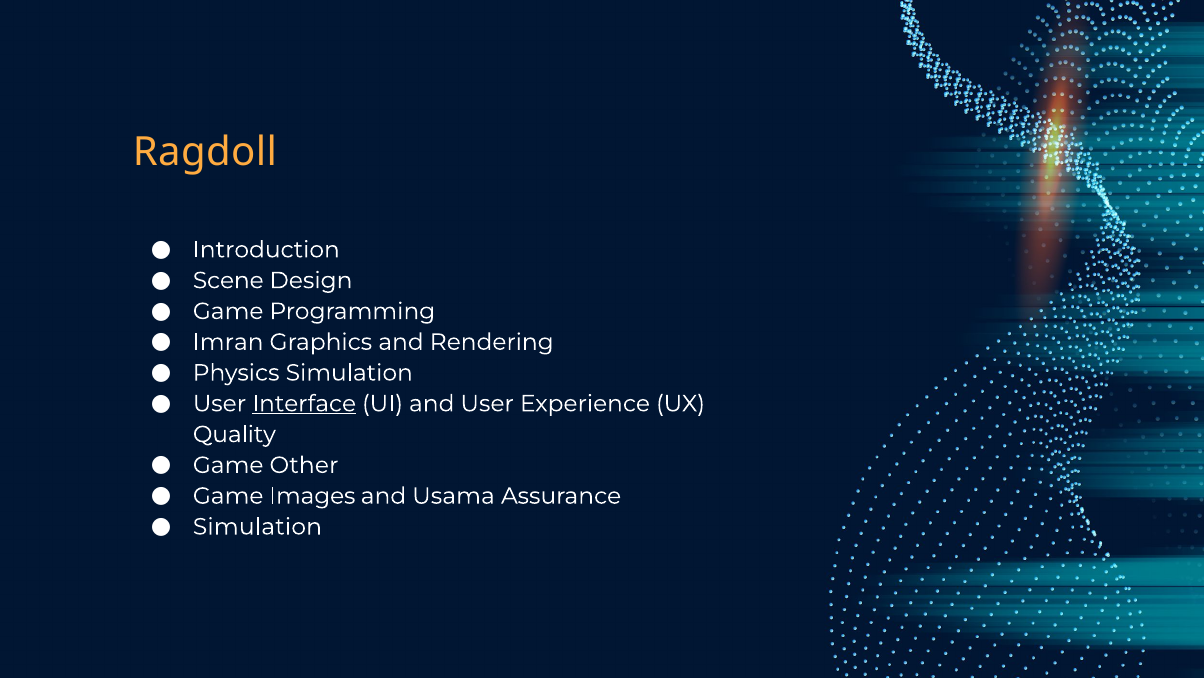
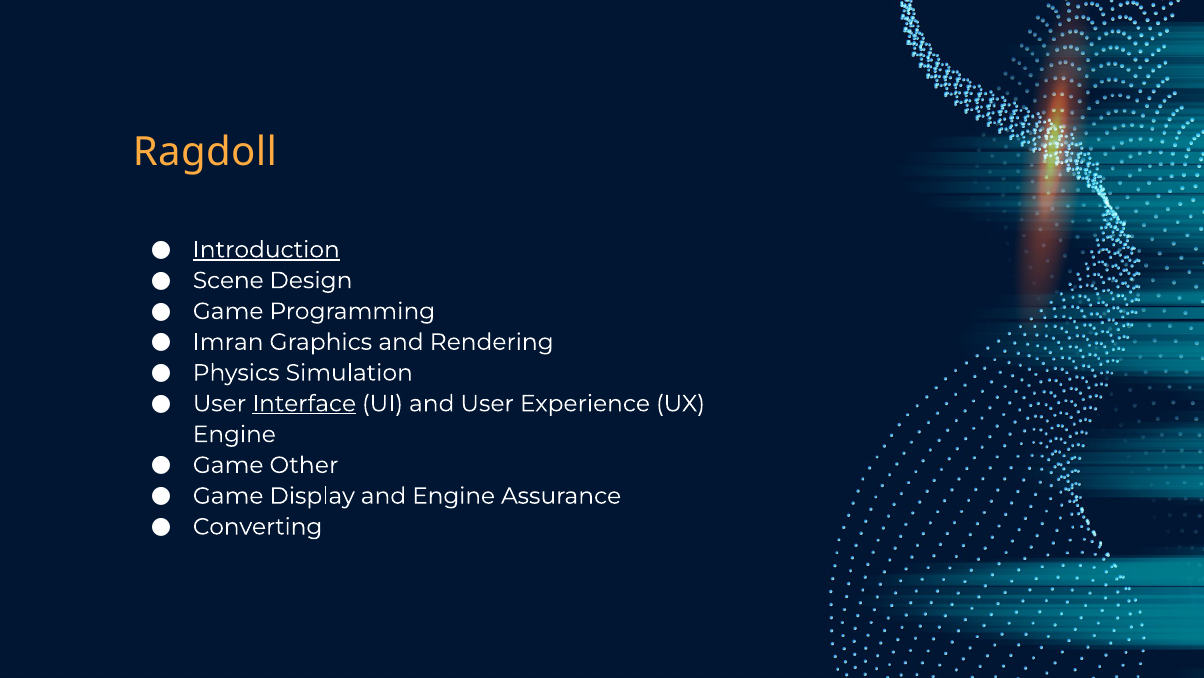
Introduction underline: none -> present (266, 249)
Quality: Quality -> Engine (234, 434)
Images: Images -> Display (312, 495)
and Usama: Usama -> Engine (454, 495)
Simulation: Simulation -> Converting (258, 526)
